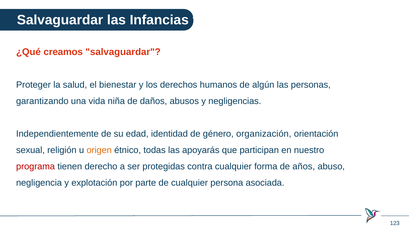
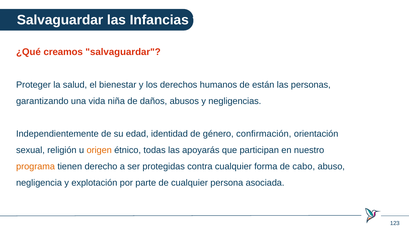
algún: algún -> están (263, 85)
organización: organización -> confirmación (264, 134)
programa colour: red -> orange (36, 167)
años: años -> cabo (304, 167)
